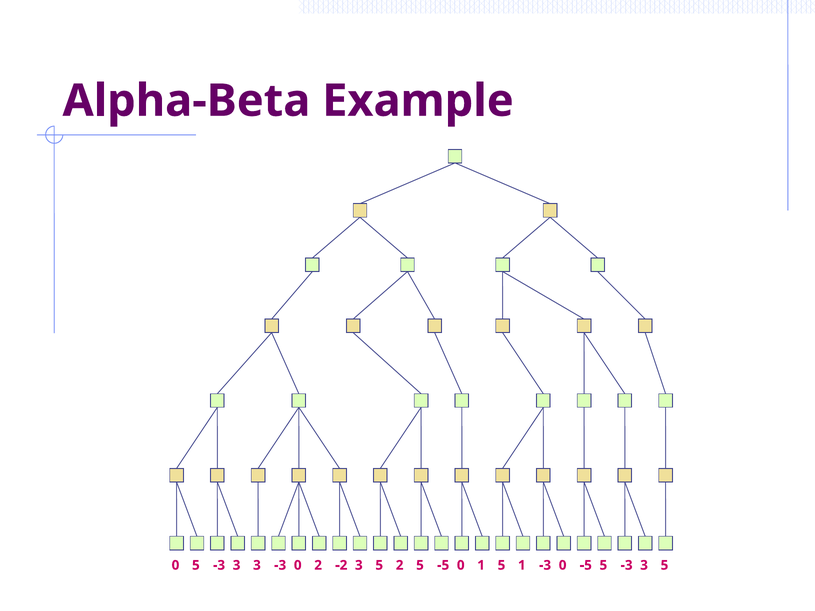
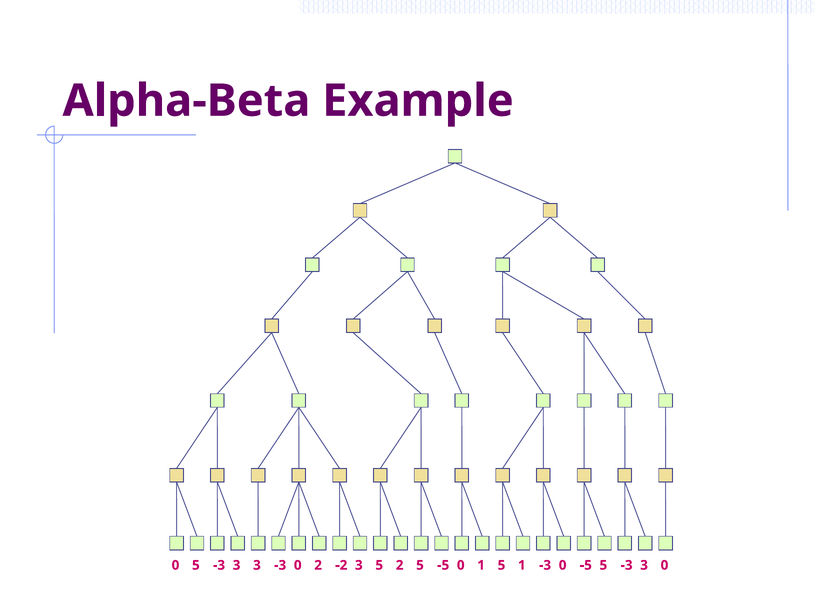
3 5: 5 -> 0 (664, 565)
